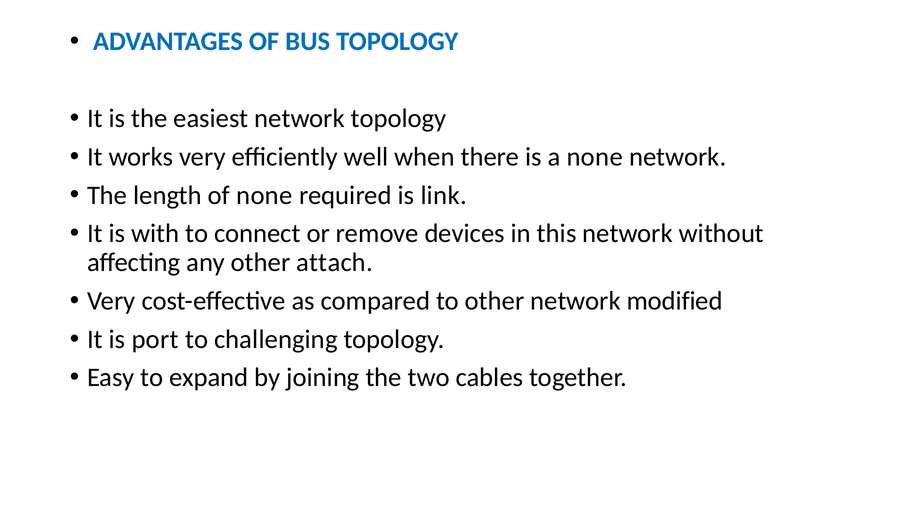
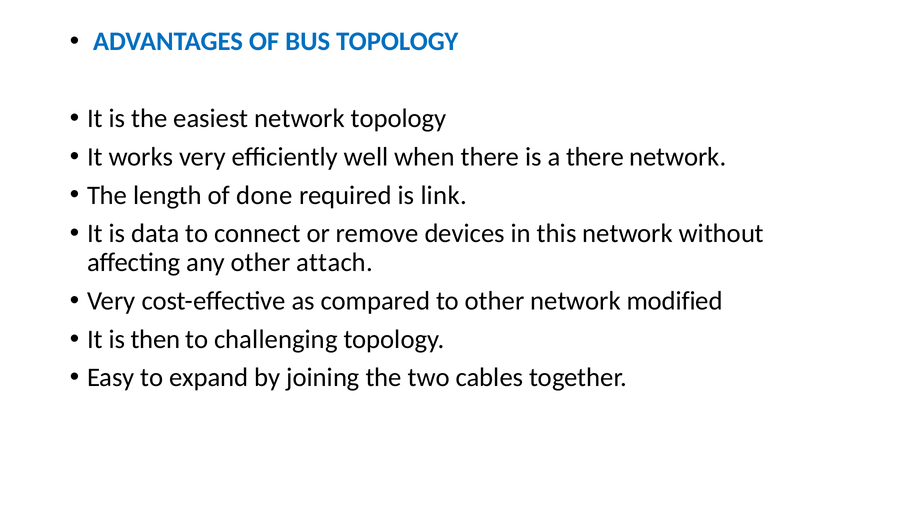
a none: none -> there (595, 157)
of none: none -> done (264, 195)
with: with -> data (155, 234)
port: port -> then (155, 339)
